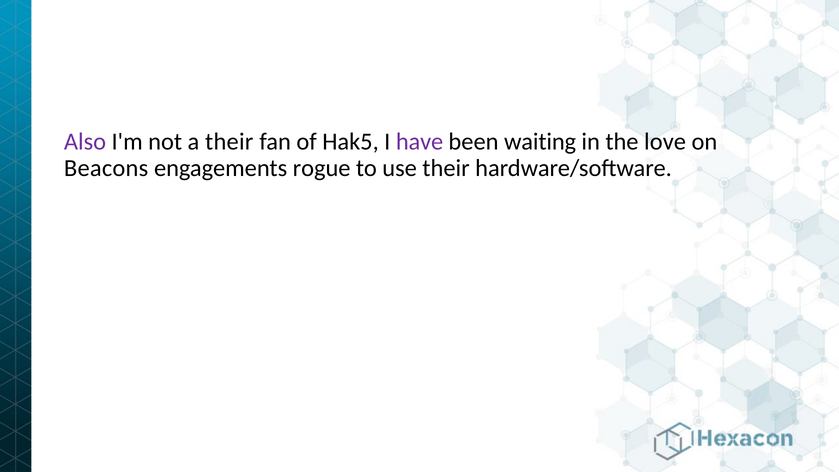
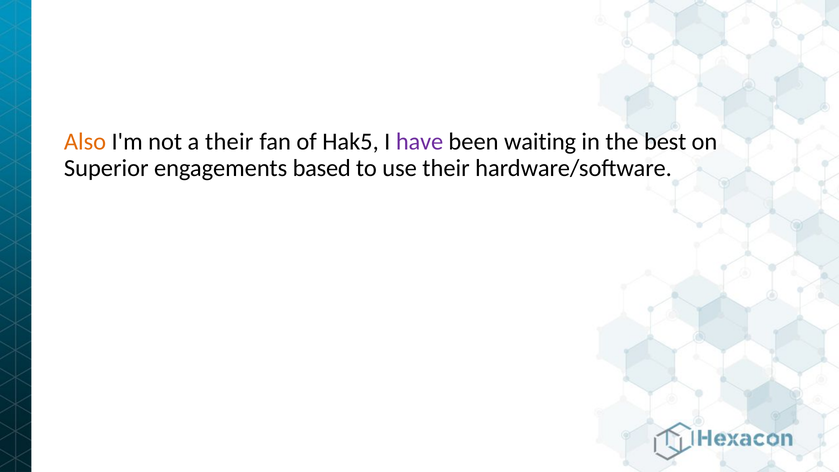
Also colour: purple -> orange (85, 142)
love: love -> best (665, 142)
Beacons: Beacons -> Superior (106, 168)
rogue: rogue -> based (322, 168)
